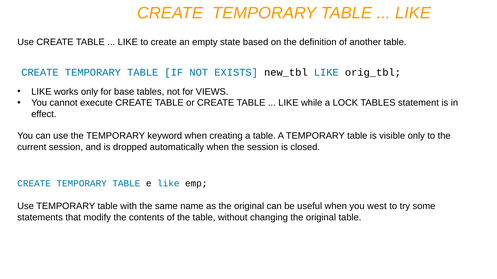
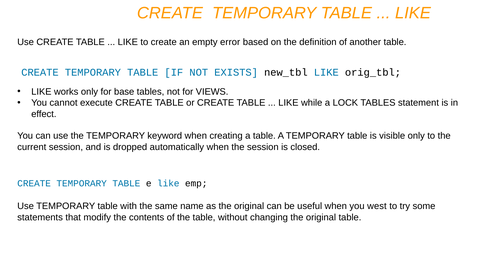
state: state -> error (230, 42)
